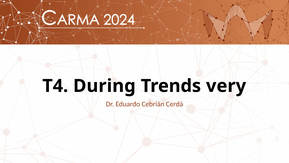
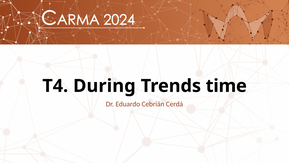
very: very -> time (226, 86)
